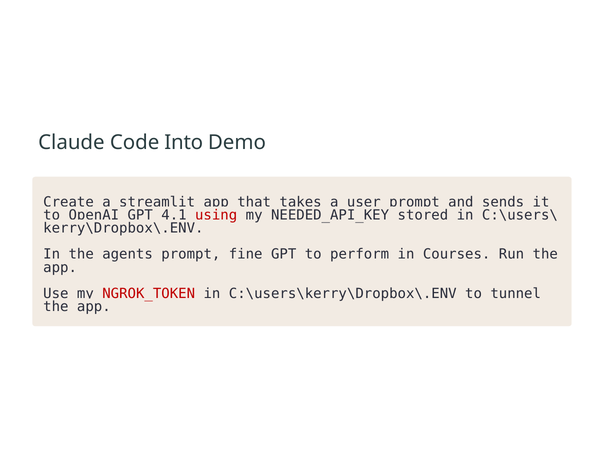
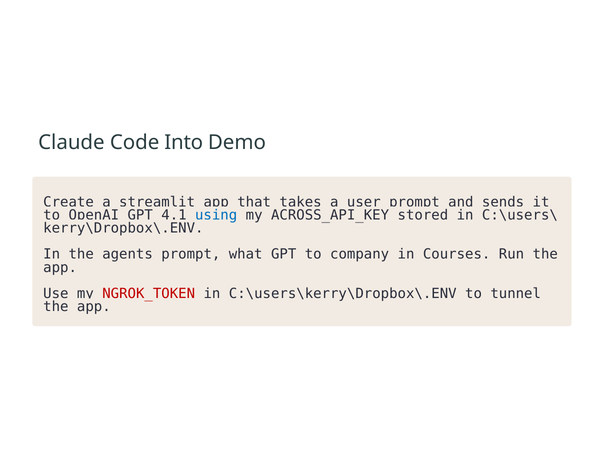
using colour: red -> blue (216, 215)
NEEDED_API_KEY: NEEDED_API_KEY -> ACROSS_API_KEY (330, 215)
fine: fine -> what (246, 254)
perform: perform -> company (360, 254)
